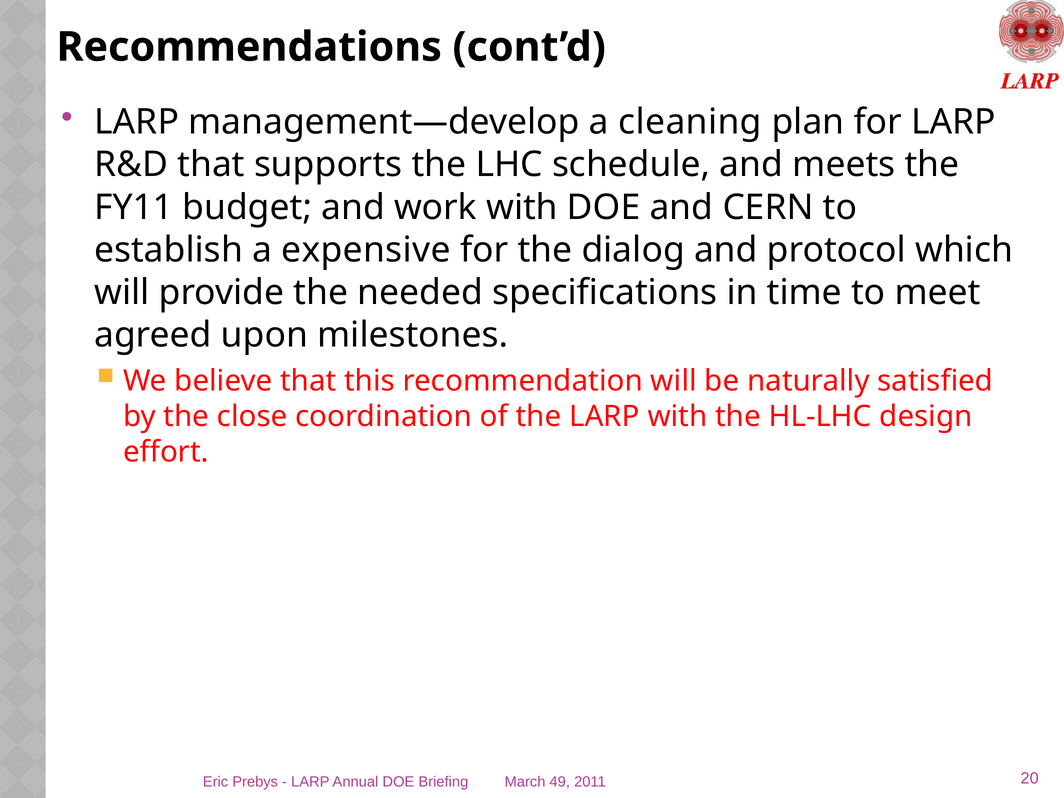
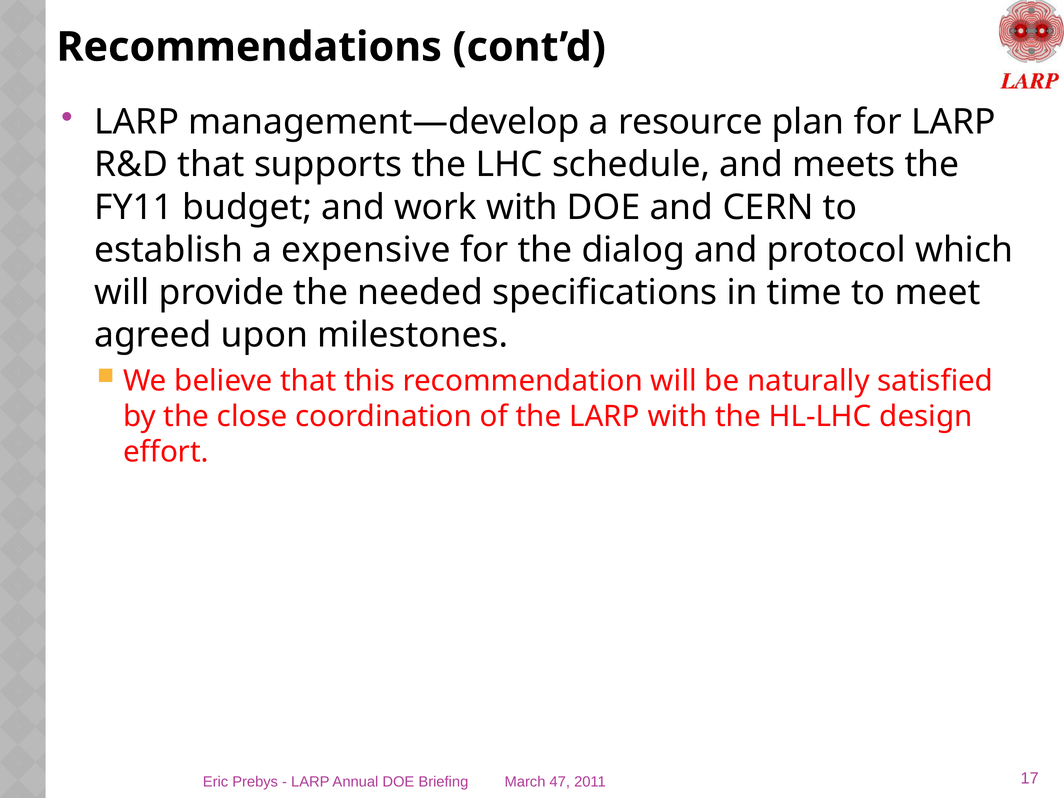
cleaning: cleaning -> resource (690, 122)
49: 49 -> 47 (560, 782)
20: 20 -> 17 (1030, 778)
